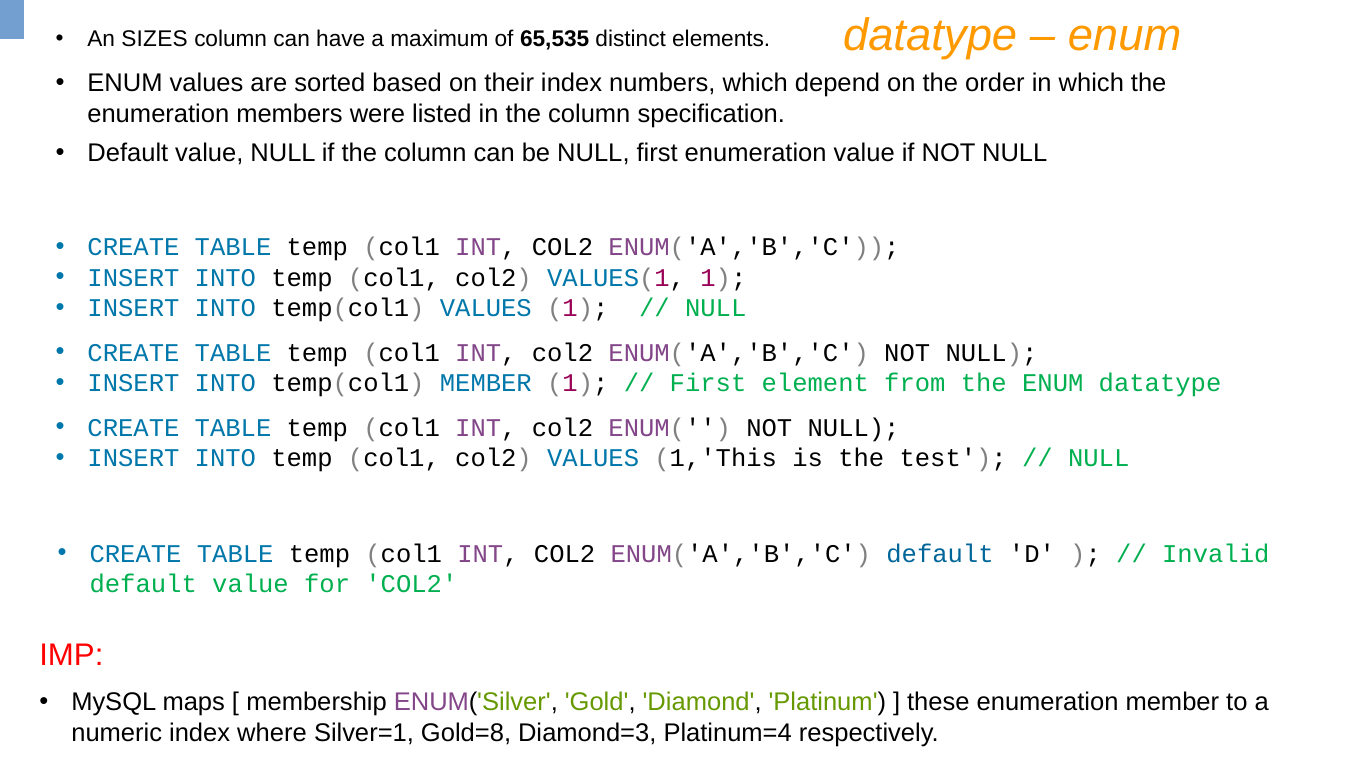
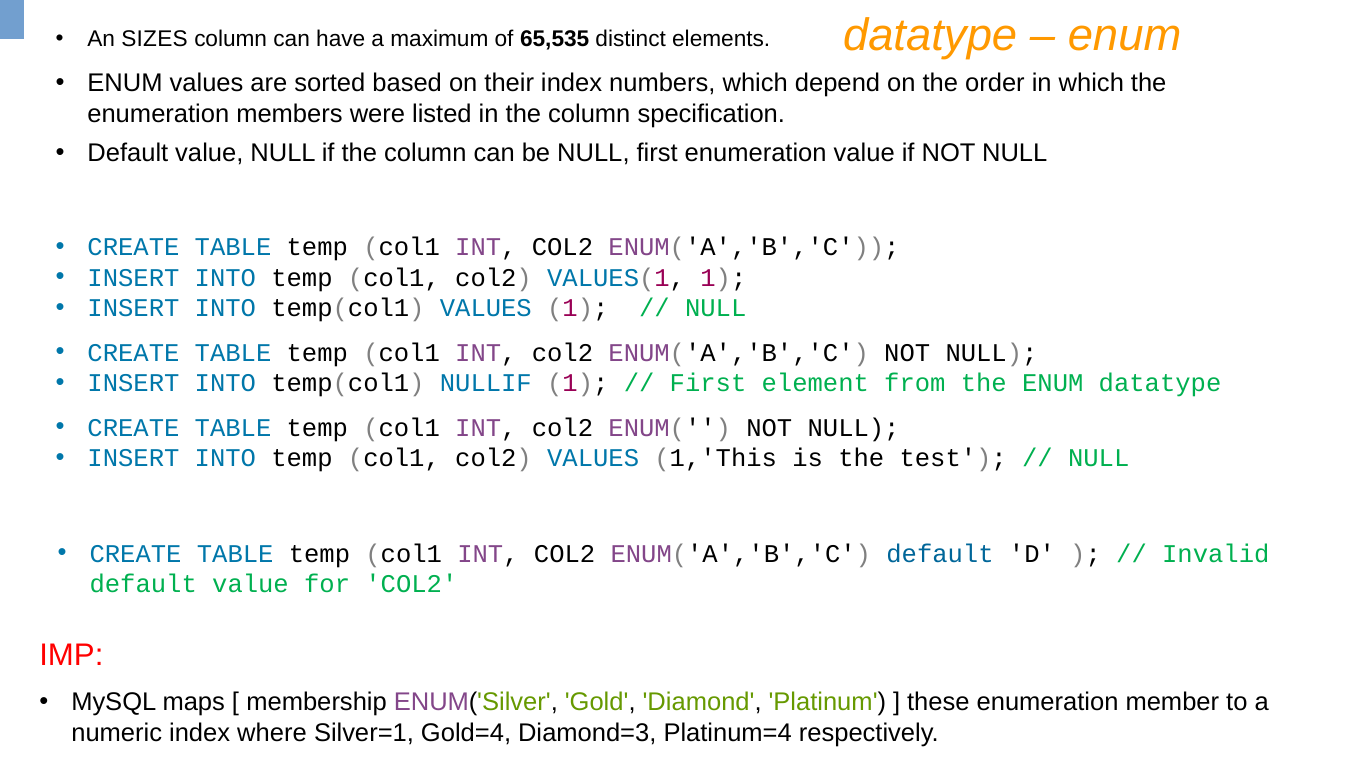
temp(col1 MEMBER: MEMBER -> NULLIF (486, 383)
Gold=8: Gold=8 -> Gold=4 (466, 733)
